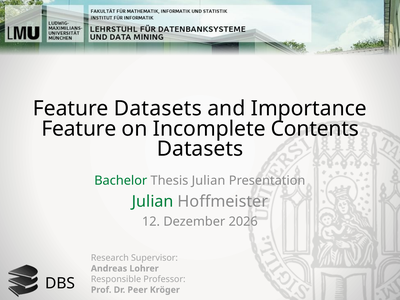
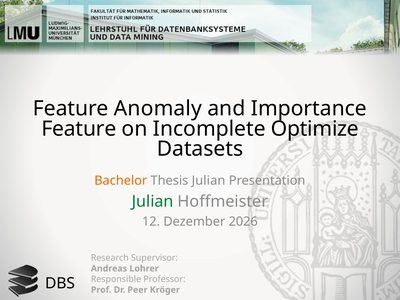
Feature Datasets: Datasets -> Anomaly (158, 108)
Contents: Contents -> Optimize (315, 129)
Bachelor colour: green -> orange (121, 181)
